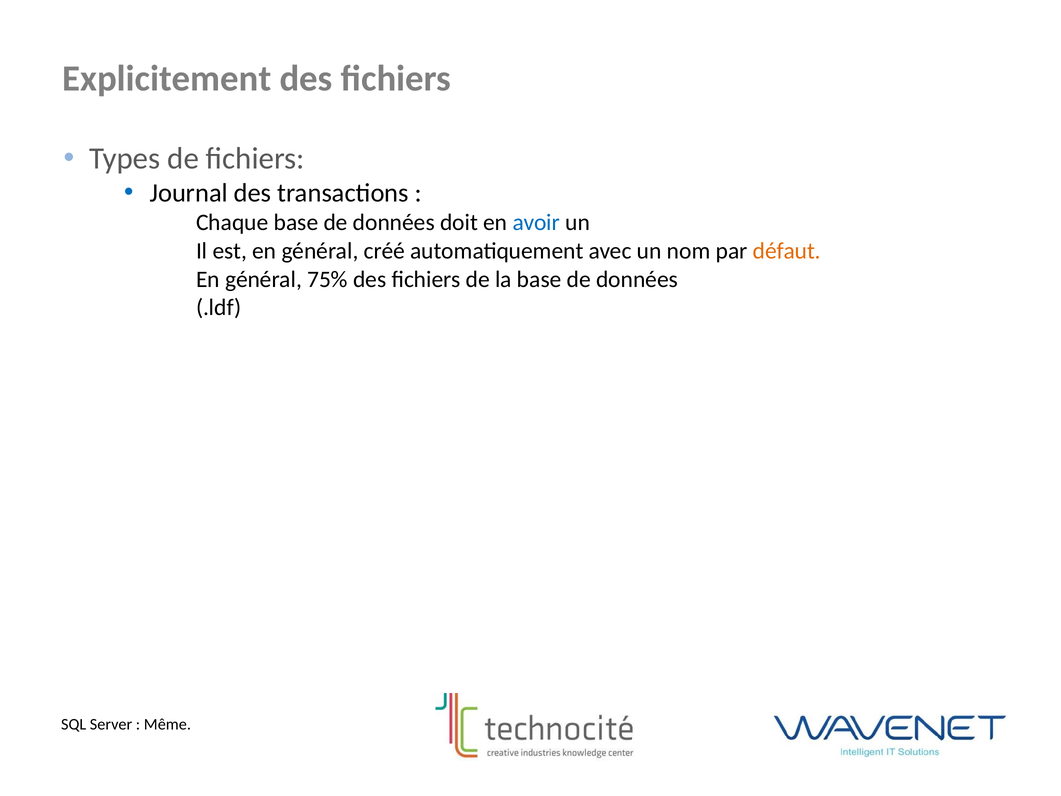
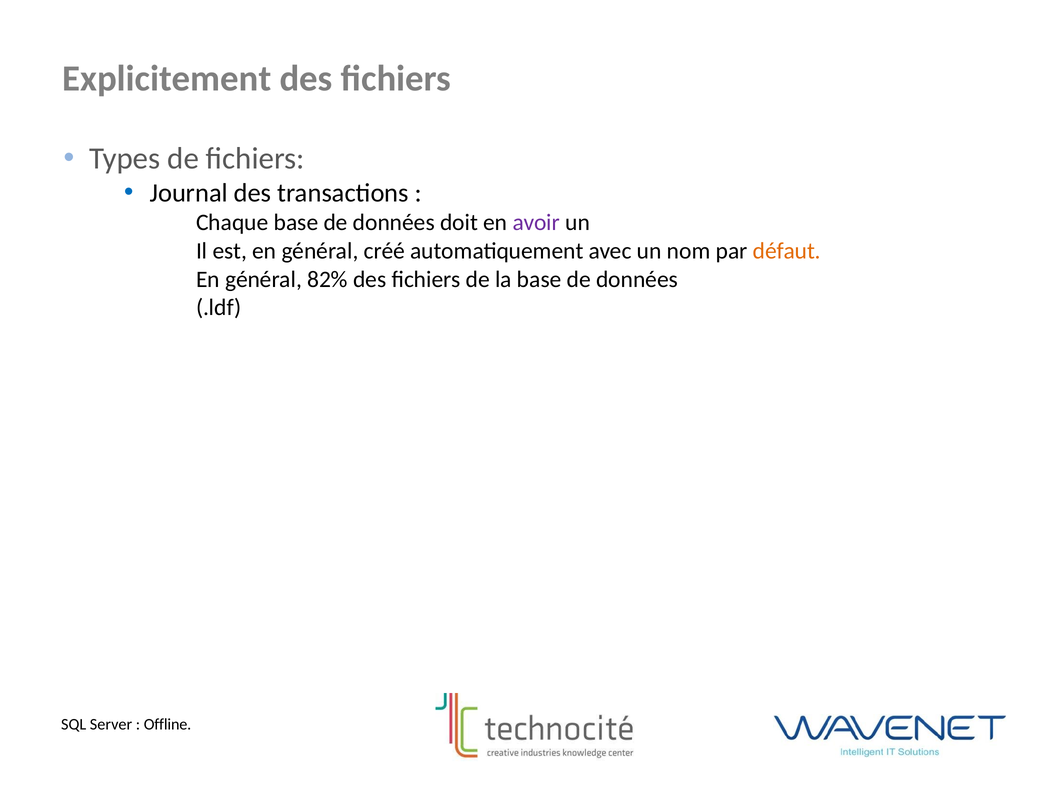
avoir colour: blue -> purple (536, 223)
75%: 75% -> 82% (327, 279)
Même: Même -> Offline (168, 724)
